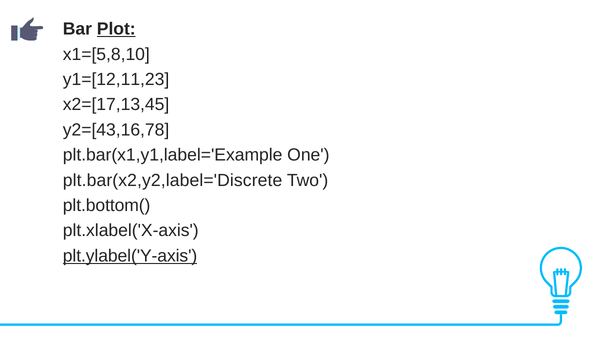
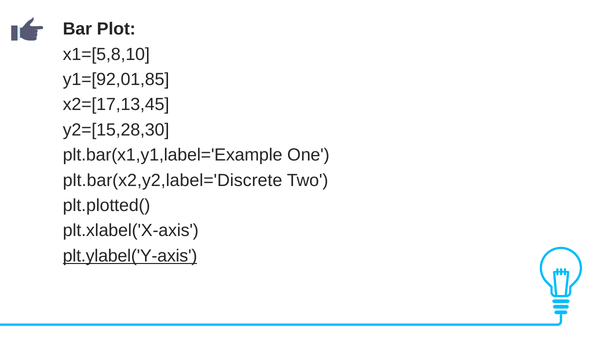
Plot underline: present -> none (116, 29)
y1=[12,11,23: y1=[12,11,23 -> y1=[92,01,85 (116, 80)
y2=[43,16,78: y2=[43,16,78 -> y2=[15,28,30 (116, 130)
plt.bottom(: plt.bottom( -> plt.plotted( (107, 206)
